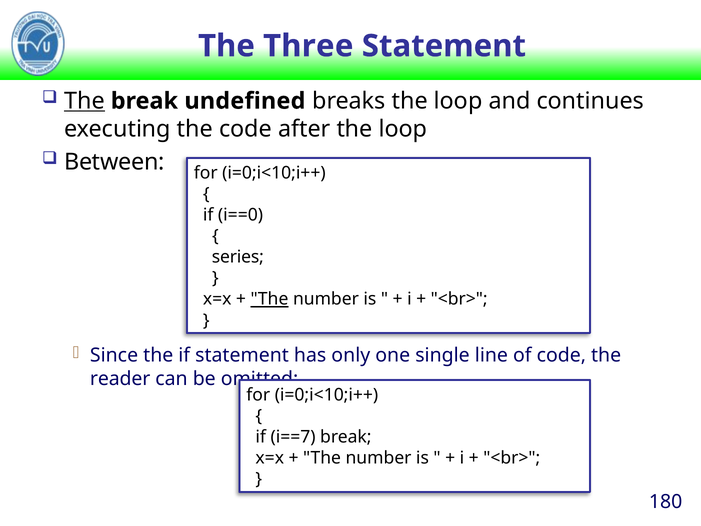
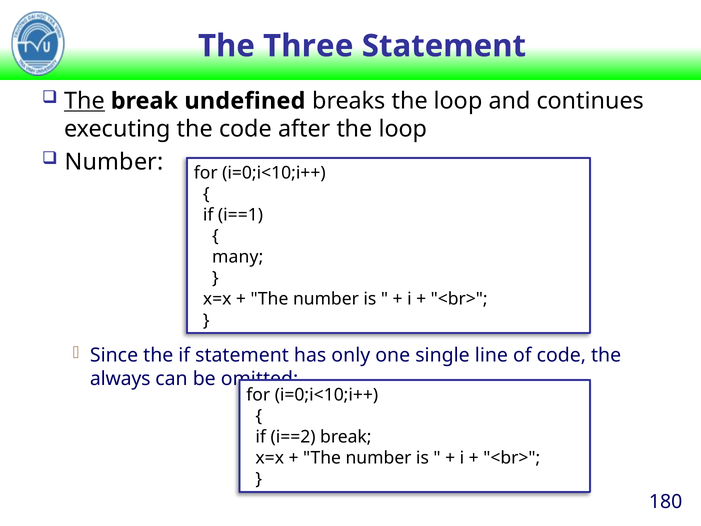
Between: Between -> Number (114, 162)
i==0: i==0 -> i==1 (241, 215)
series: series -> many (238, 257)
The underline: present -> none (269, 299)
reader: reader -> always (120, 378)
i==7: i==7 -> i==2 (293, 437)
